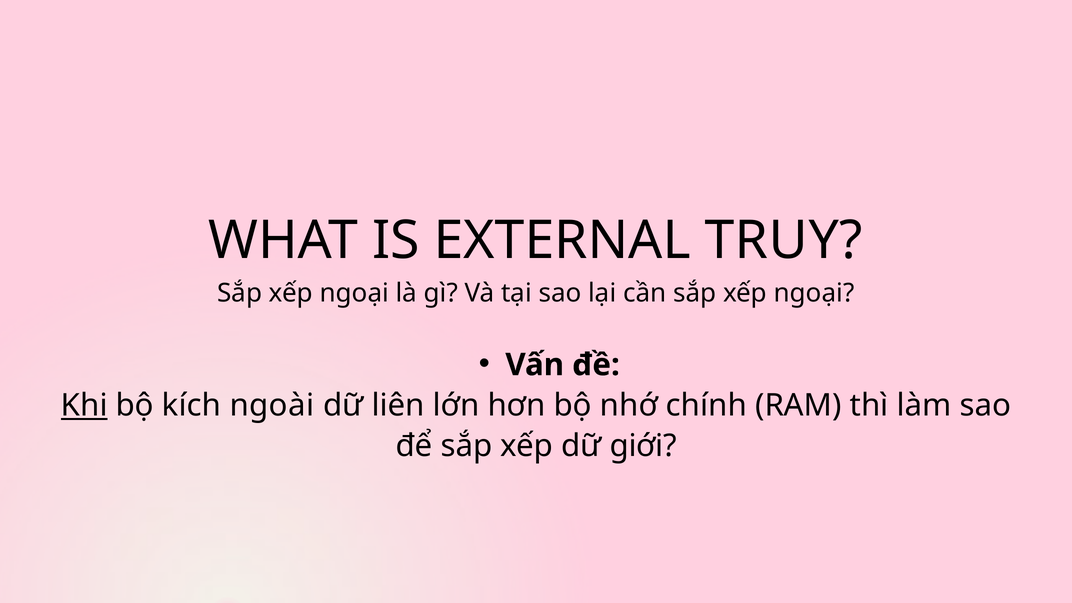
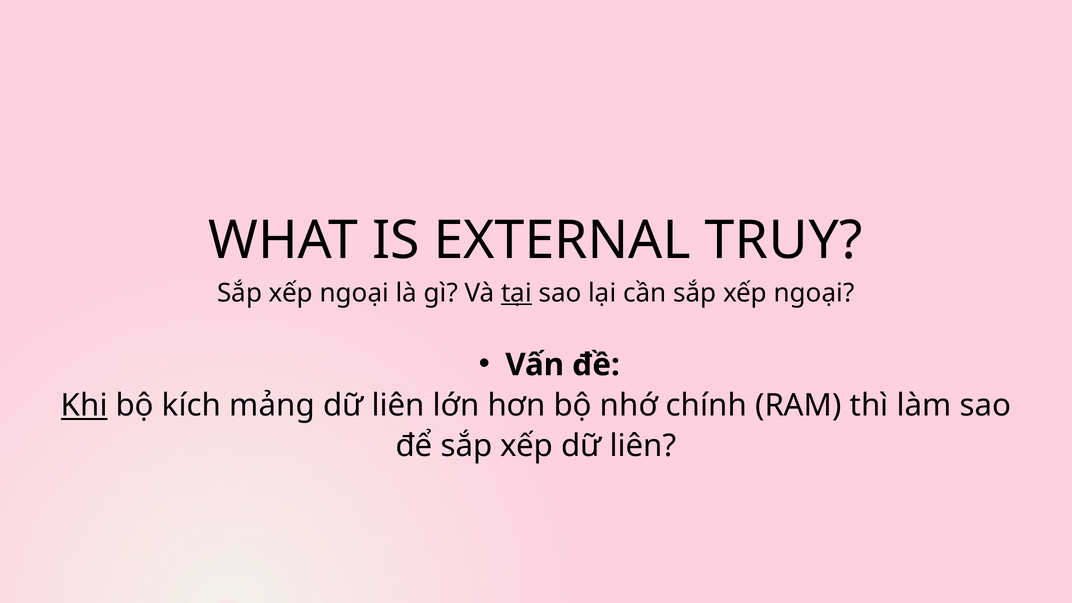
tại underline: none -> present (516, 293)
ngoài: ngoài -> mảng (272, 406)
xếp dữ giới: giới -> liên (643, 446)
